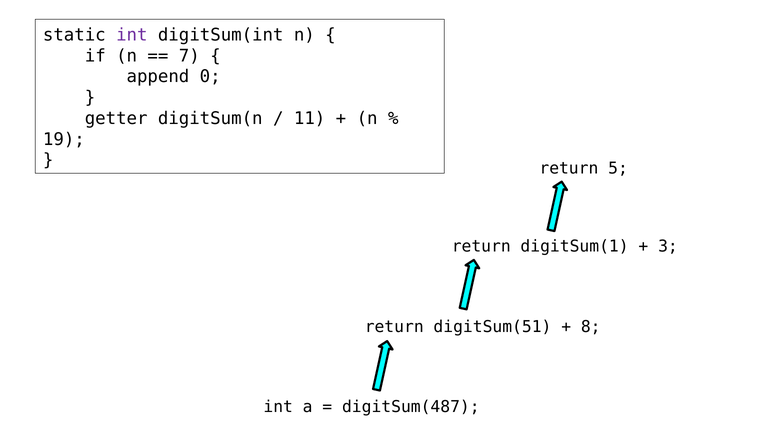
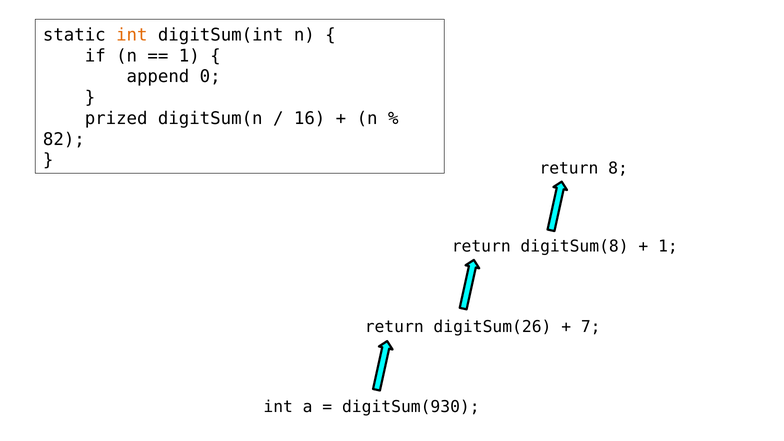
int colour: purple -> orange (132, 35)
7: 7 -> 1 (189, 56)
getter: getter -> prized (116, 118)
11: 11 -> 16 (310, 118)
19: 19 -> 82 (64, 139)
5: 5 -> 8 (618, 168)
digitSum(1: digitSum(1 -> digitSum(8 (575, 247)
3: 3 -> 1 (668, 247)
digitSum(51: digitSum(51 -> digitSum(26 (492, 327)
8: 8 -> 7 (591, 327)
digitSum(487: digitSum(487 -> digitSum(930 (411, 407)
